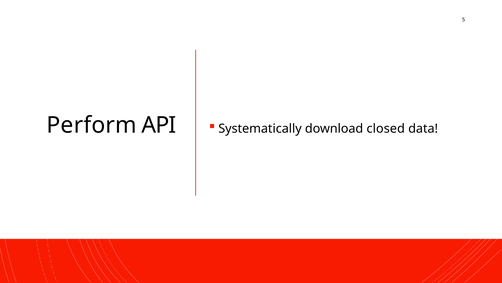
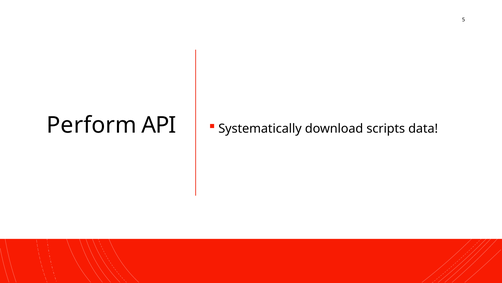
closed: closed -> scripts (386, 129)
